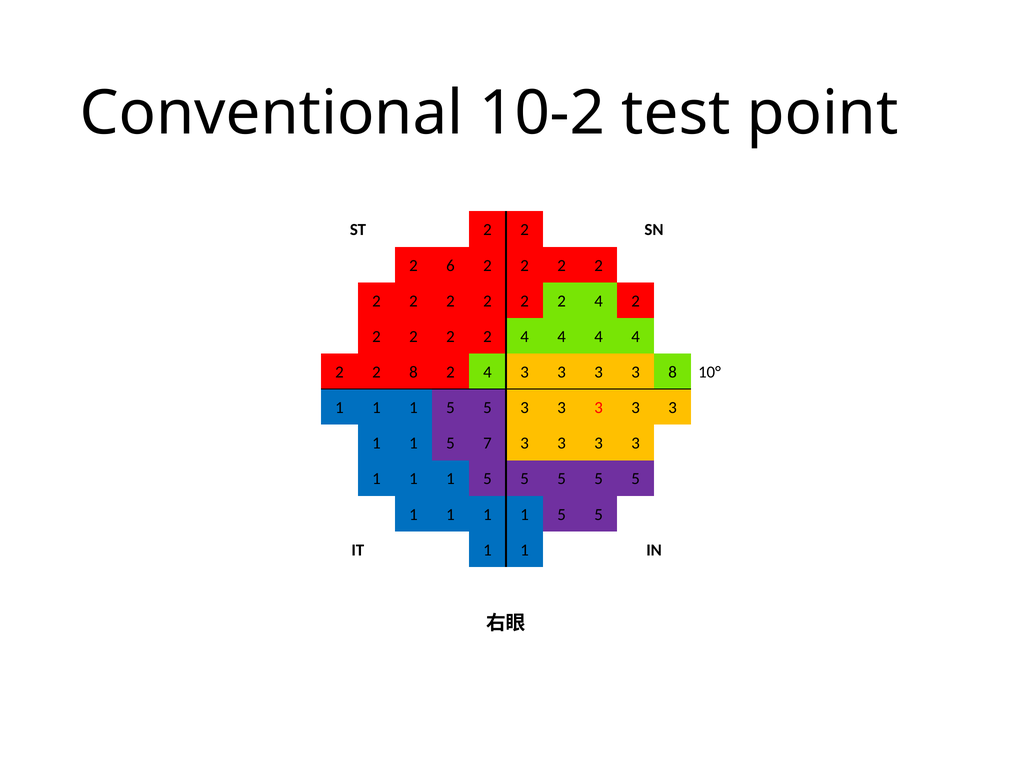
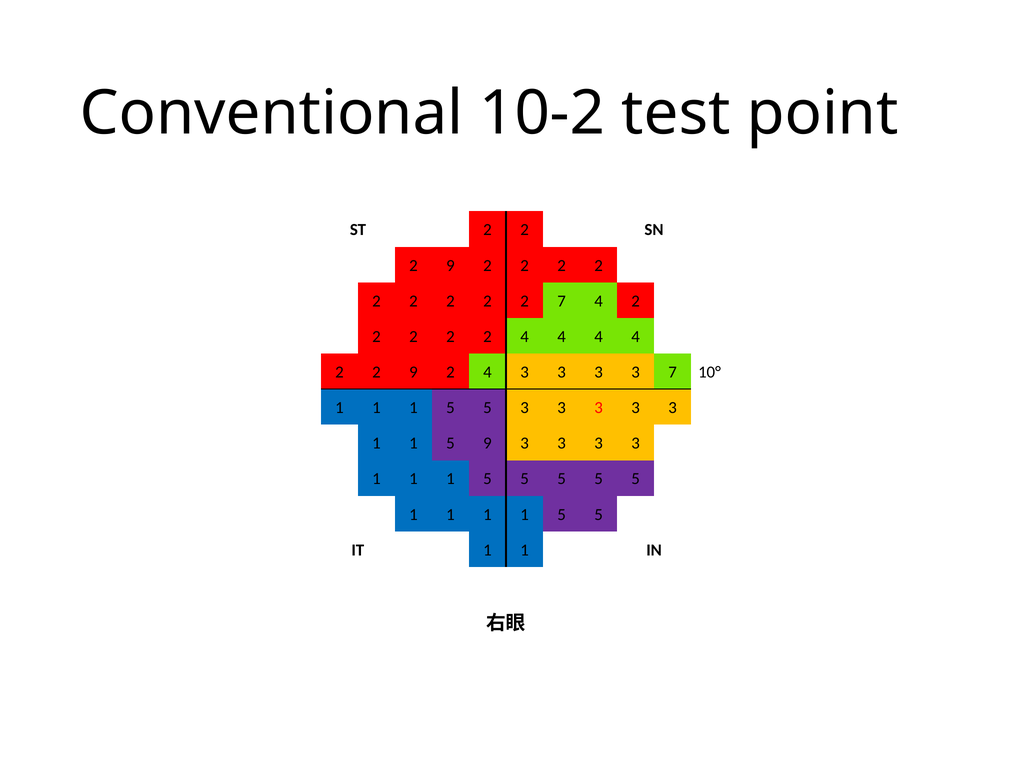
6: 6 -> 9 (450, 265)
2: 2 -> 7 (562, 301)
2 2 8: 8 -> 9 (413, 372)
3 8: 8 -> 7 (673, 372)
5 7: 7 -> 9 (488, 443)
